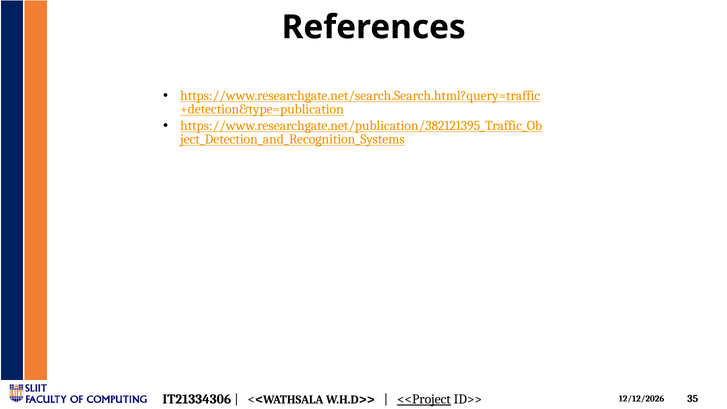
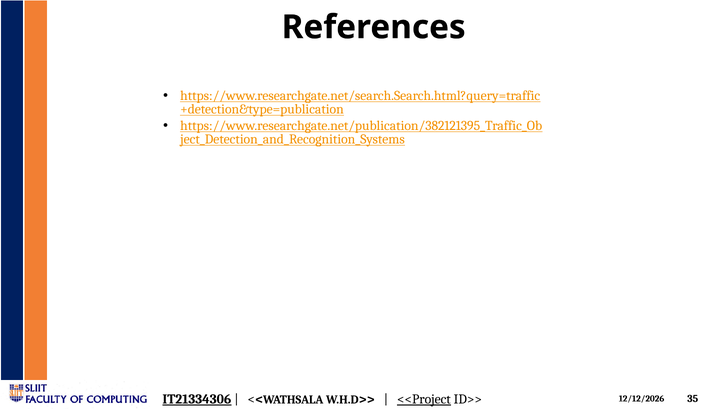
IT21334306 underline: none -> present (197, 399)
